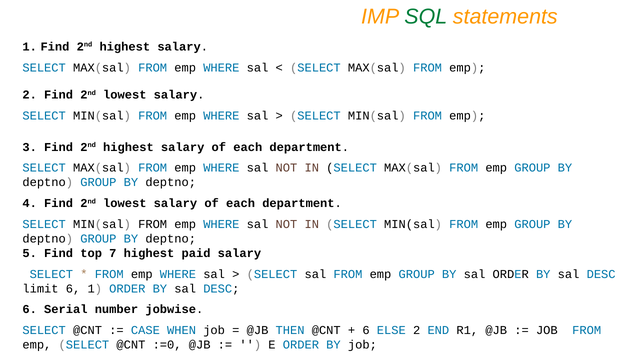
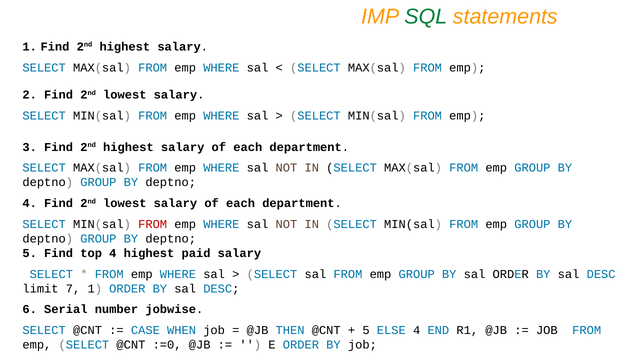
FROM colour: black -> red (153, 224)
top 7: 7 -> 4 (113, 253)
limit 6: 6 -> 7 (73, 289)
6: 6 -> 5 (366, 330)
ELSE 2: 2 -> 4 (417, 330)
